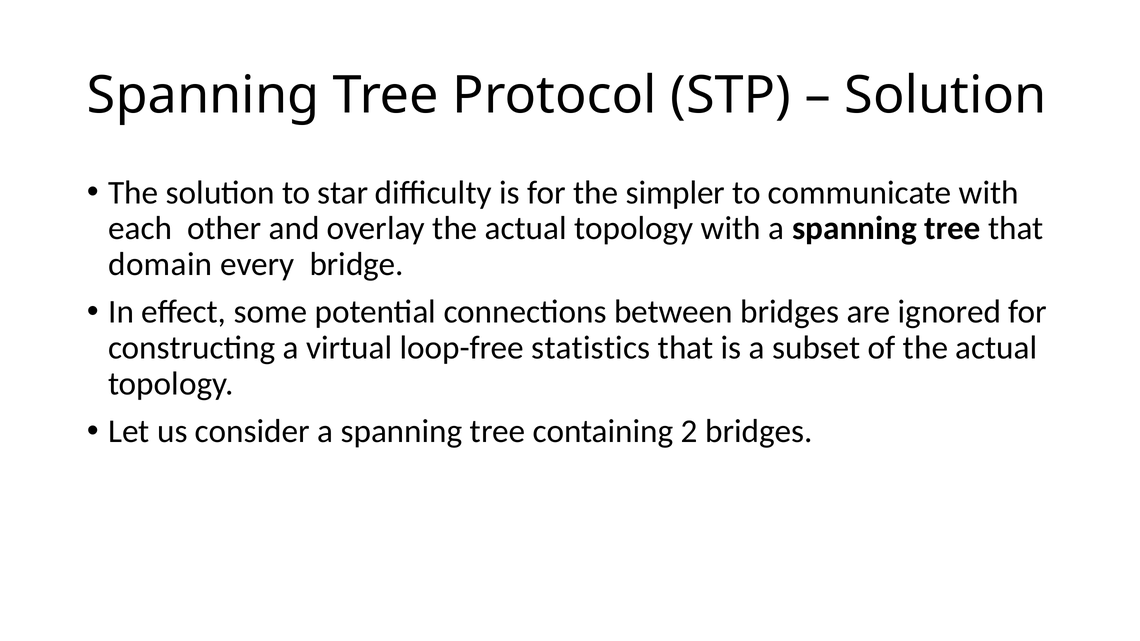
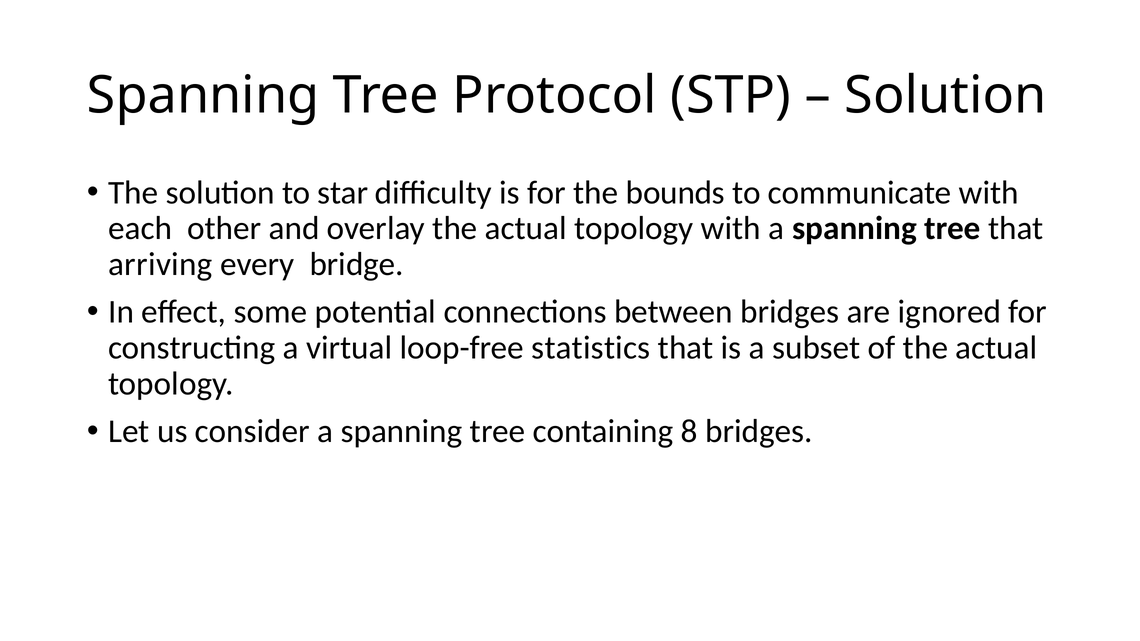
simpler: simpler -> bounds (675, 193)
domain: domain -> arriving (160, 264)
2: 2 -> 8 (689, 432)
